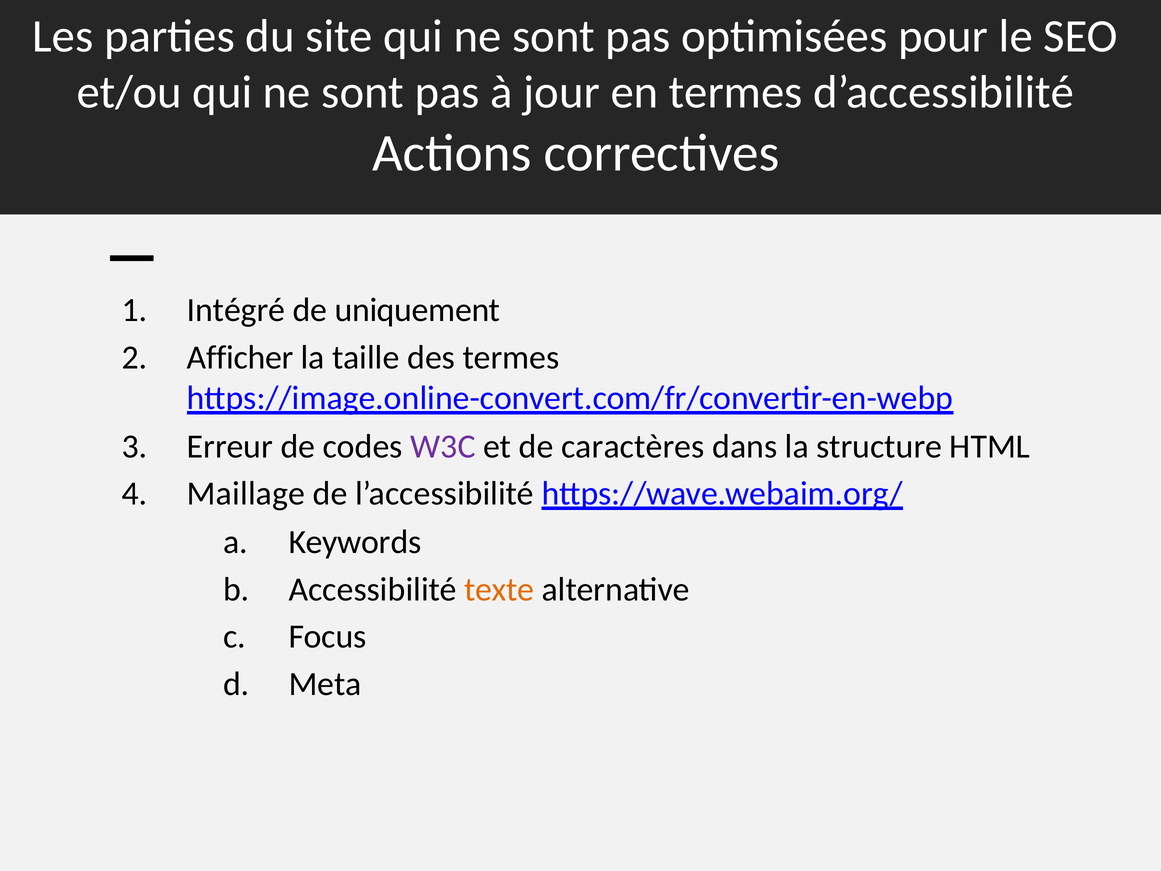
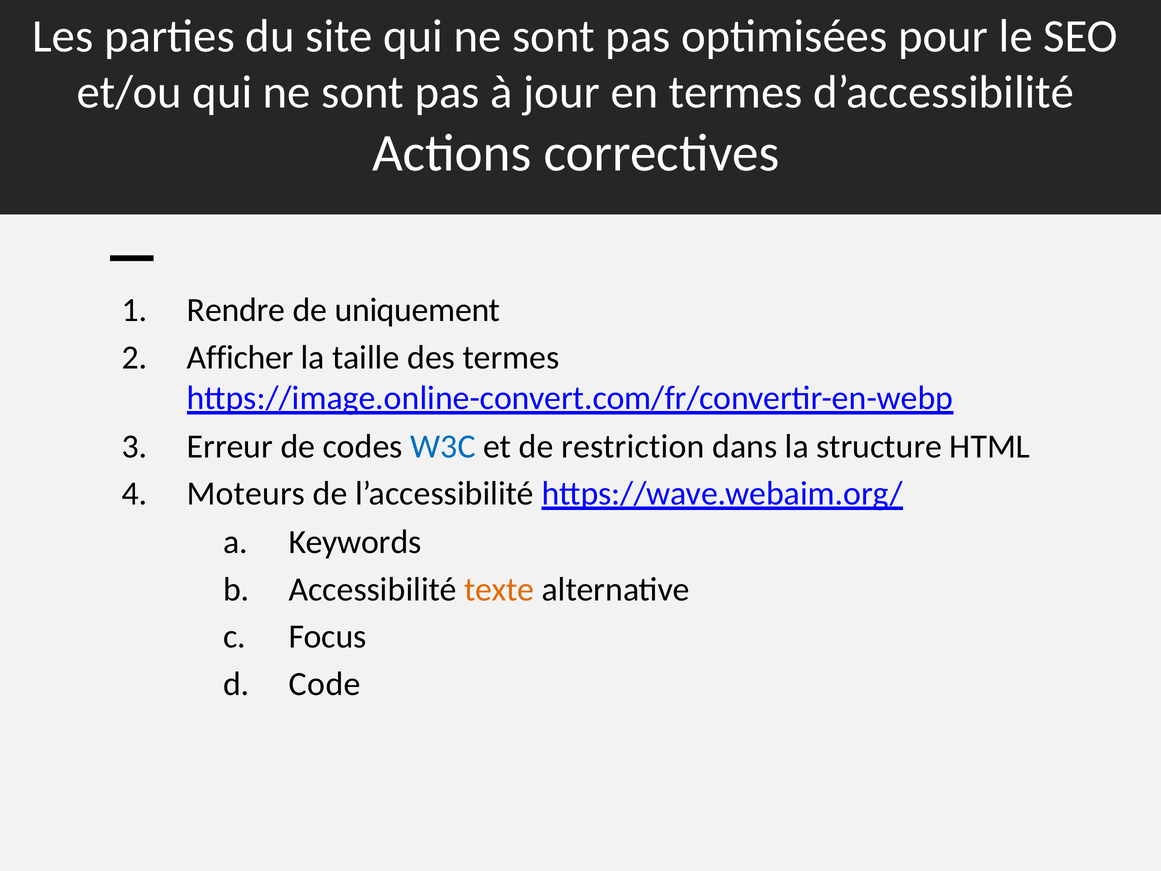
Intégré: Intégré -> Rendre (236, 310)
W3C colour: purple -> blue (443, 446)
caractères: caractères -> restriction (633, 446)
Maillage: Maillage -> Moteurs (246, 494)
Meta: Meta -> Code (325, 684)
